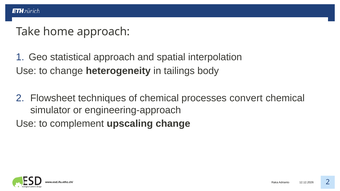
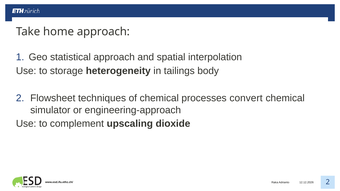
to change: change -> storage (67, 71)
upscaling change: change -> dioxide (173, 124)
